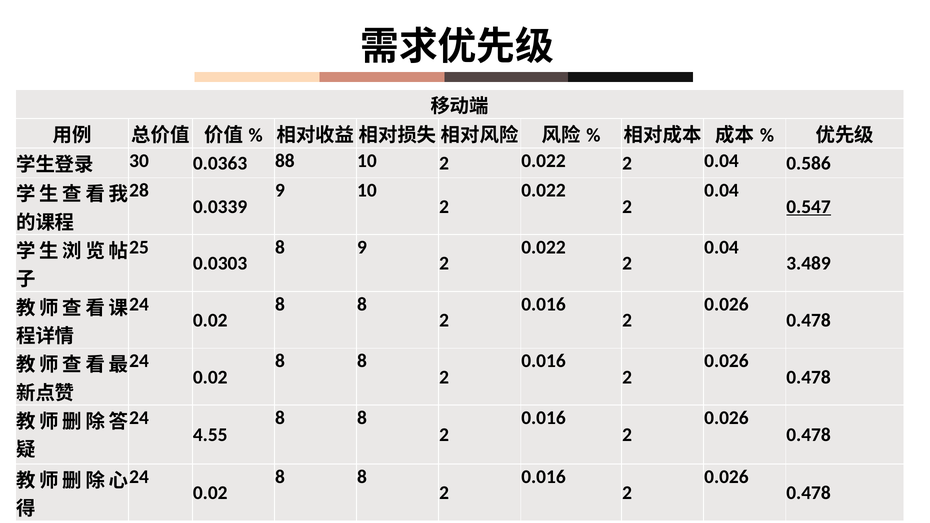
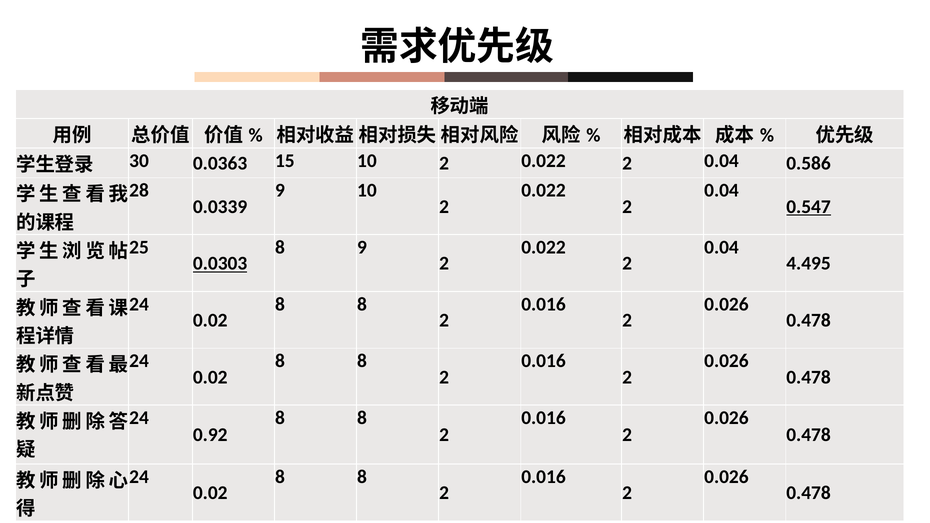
88: 88 -> 15 (285, 161)
0.0303 underline: none -> present (220, 264)
3.489: 3.489 -> 4.495 (809, 264)
4.55: 4.55 -> 0.92 (210, 435)
